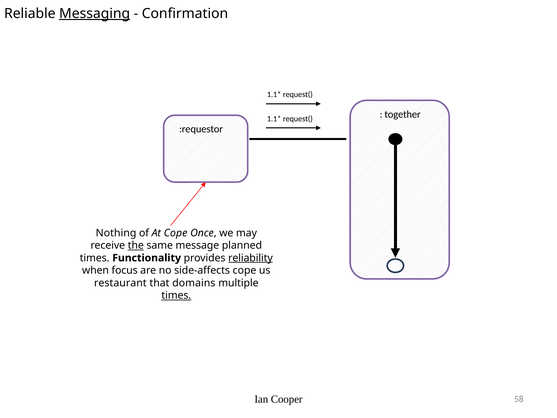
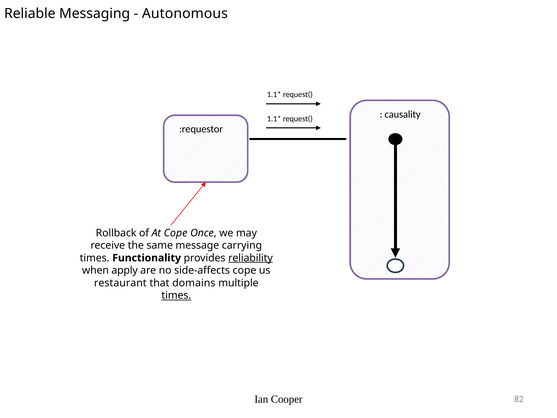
Messaging underline: present -> none (95, 13)
Confirmation: Confirmation -> Autonomous (185, 13)
together: together -> causality (403, 114)
Nothing: Nothing -> Rollback (116, 233)
the underline: present -> none (136, 245)
planned: planned -> carrying (242, 245)
focus: focus -> apply (125, 270)
58: 58 -> 82 (519, 399)
